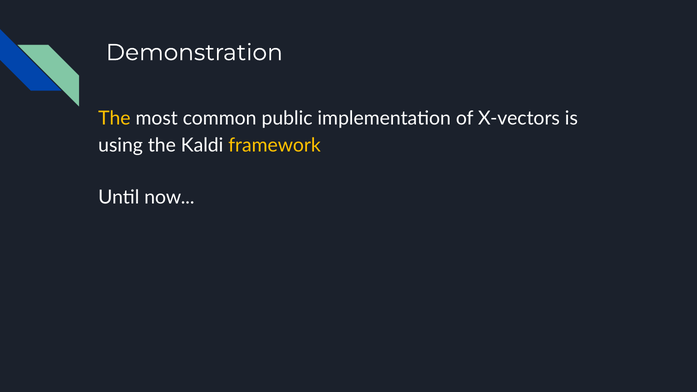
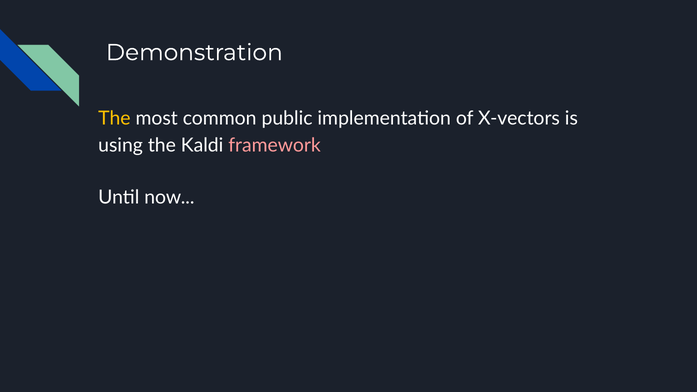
framework colour: yellow -> pink (275, 145)
